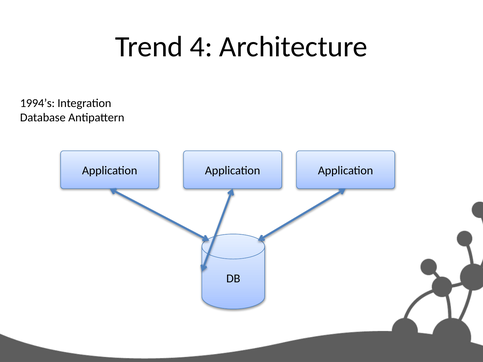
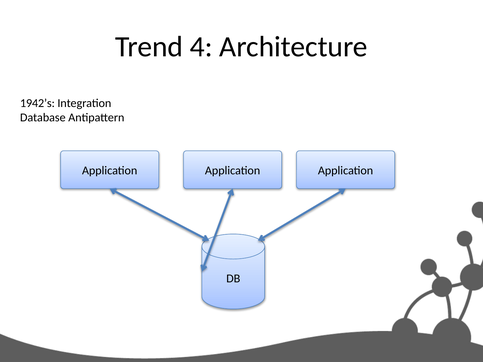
1994’s: 1994’s -> 1942’s (37, 103)
